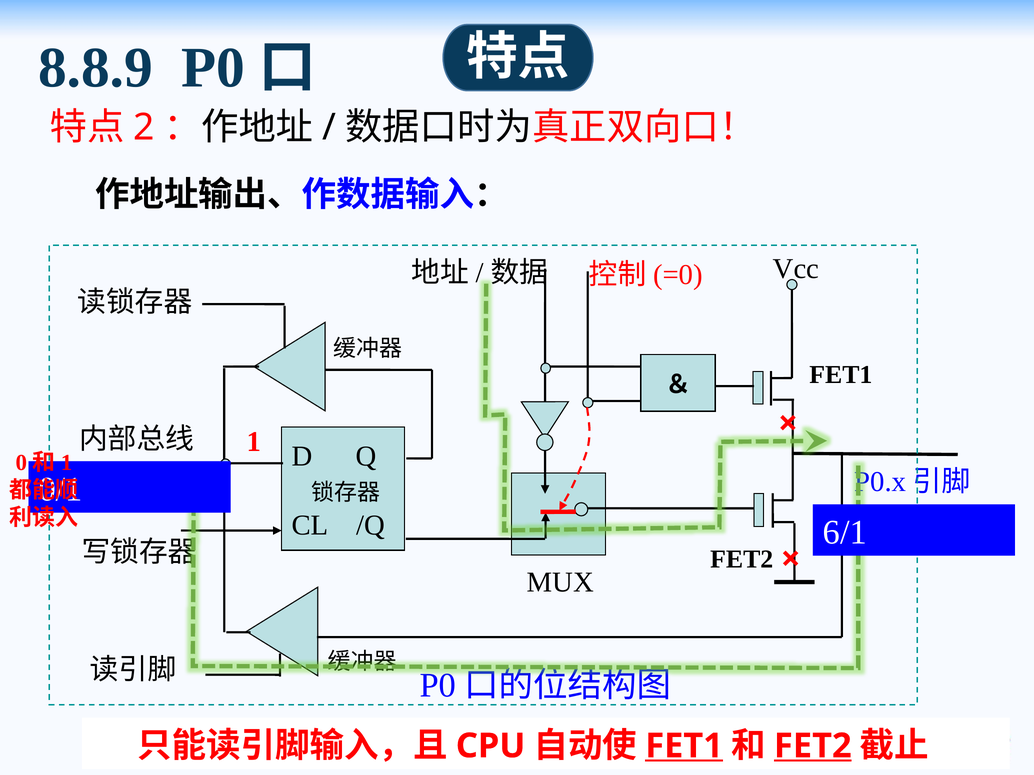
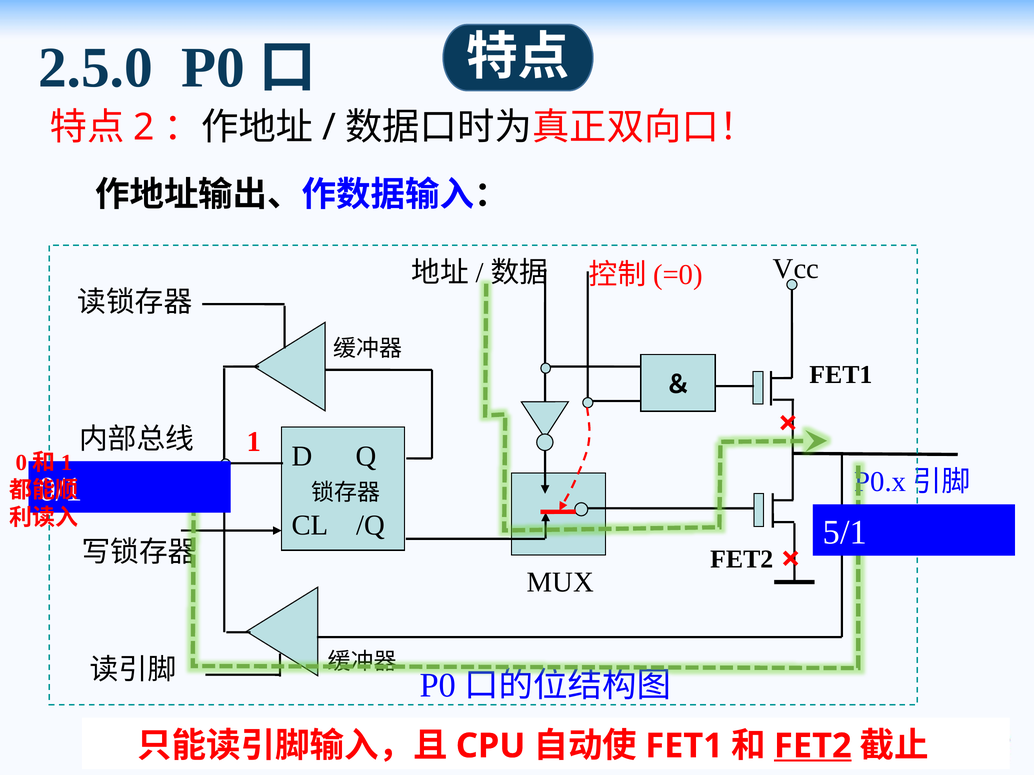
8.8.9: 8.8.9 -> 2.5.0 (95, 68)
6/1: 6/1 -> 5/1 (845, 533)
FET1 underline: present -> none (684, 746)
